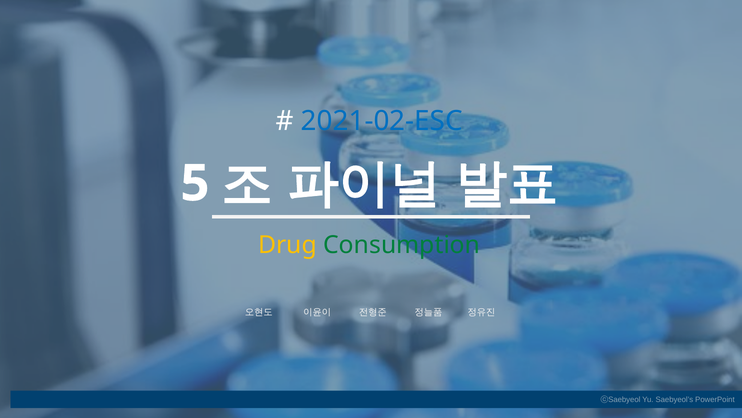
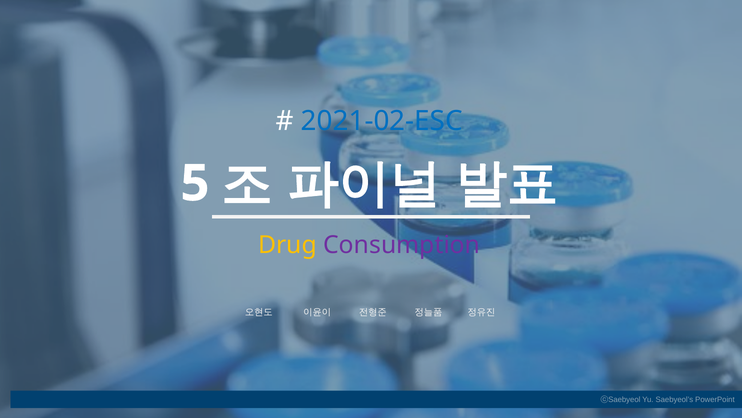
Consumption colour: green -> purple (402, 245)
